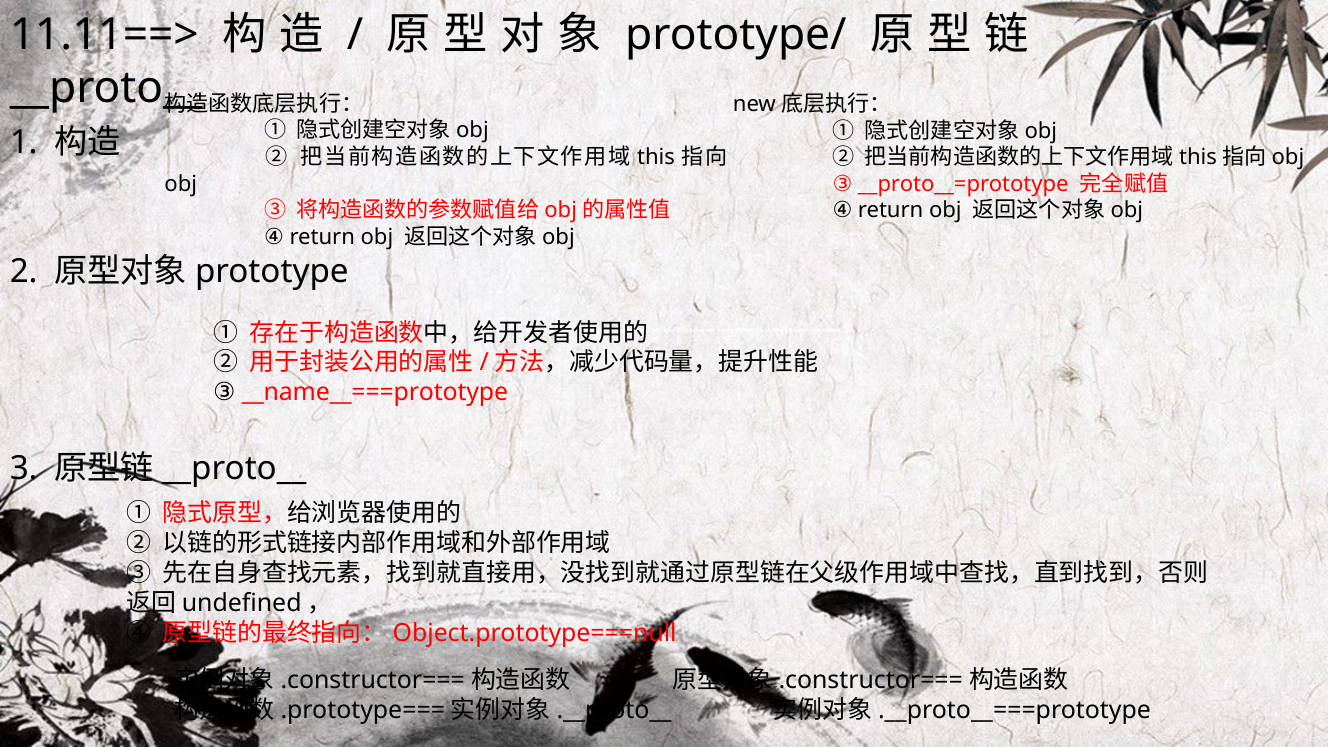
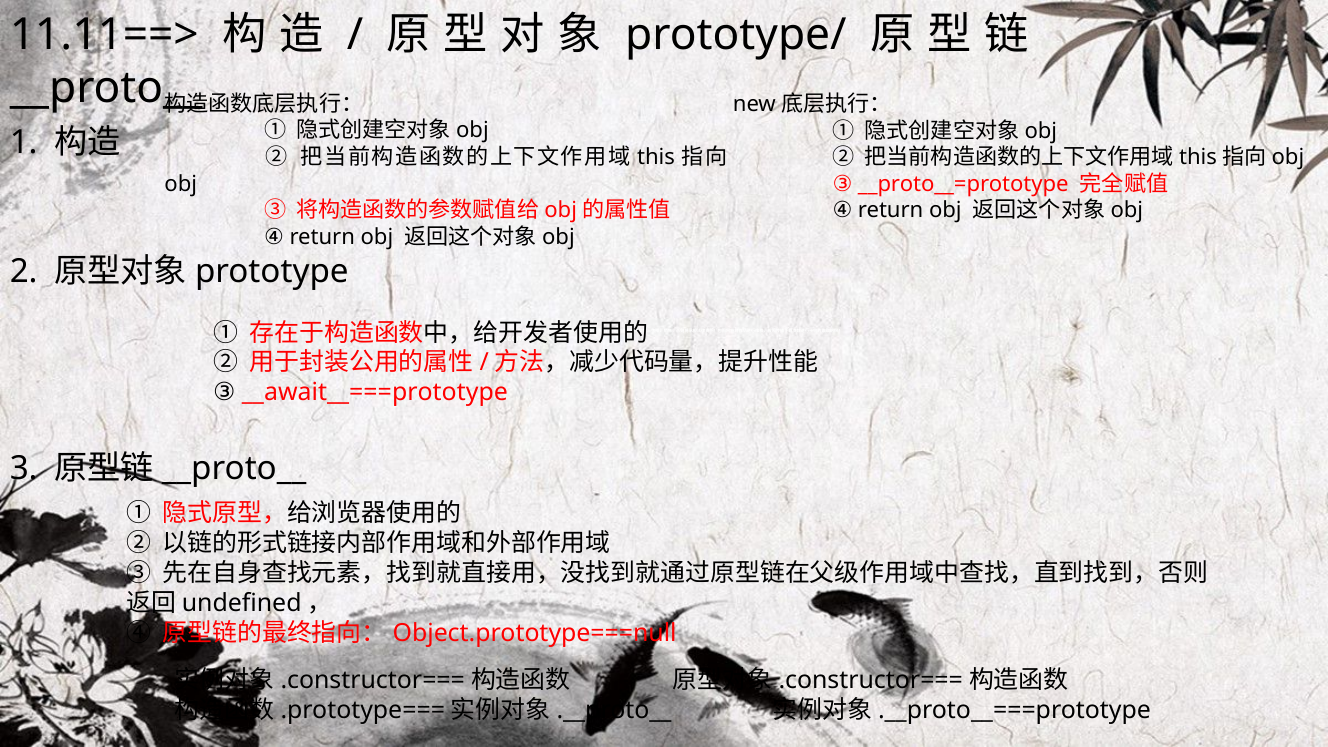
__name__===prototype: __name__===prototype -> __await__===prototype (375, 393)
